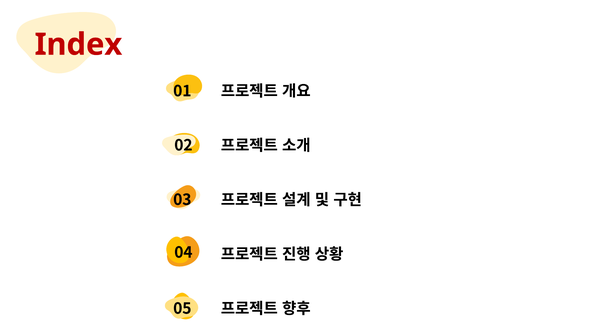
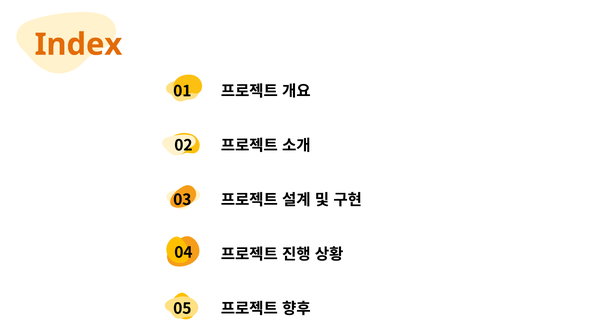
Index colour: red -> orange (78, 45)
